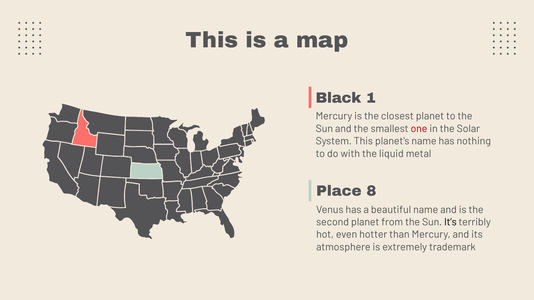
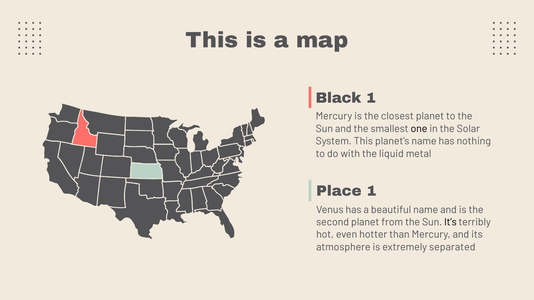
one colour: red -> black (419, 129)
Place 8: 8 -> 1 (371, 191)
trademark: trademark -> separated (452, 247)
